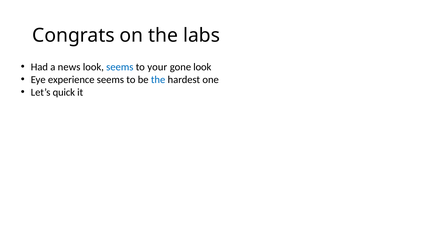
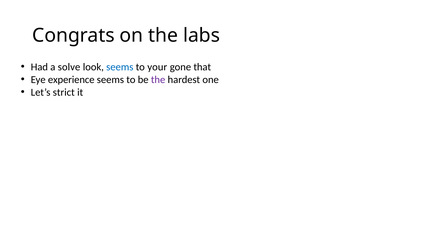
news: news -> solve (69, 67)
gone look: look -> that (202, 67)
the colour: blue -> purple (158, 80)
quick: quick -> strict (64, 92)
